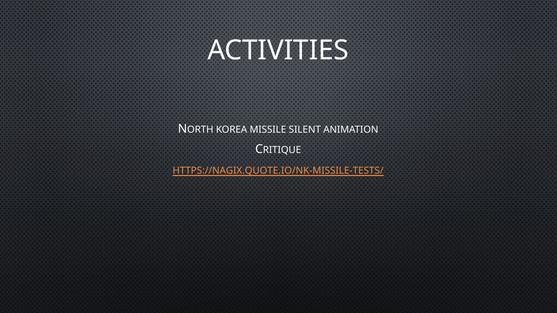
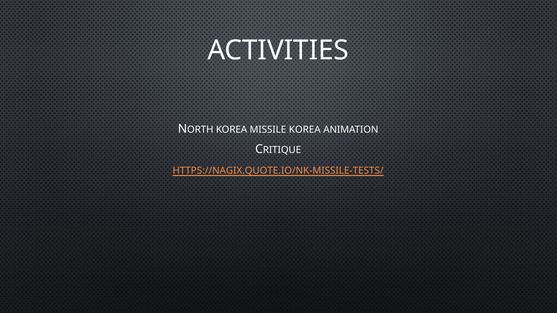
MISSILE SILENT: SILENT -> KOREA (305, 130)
